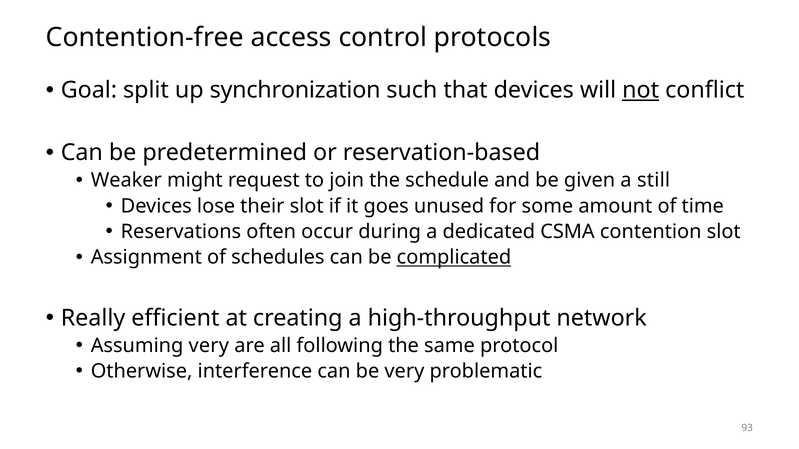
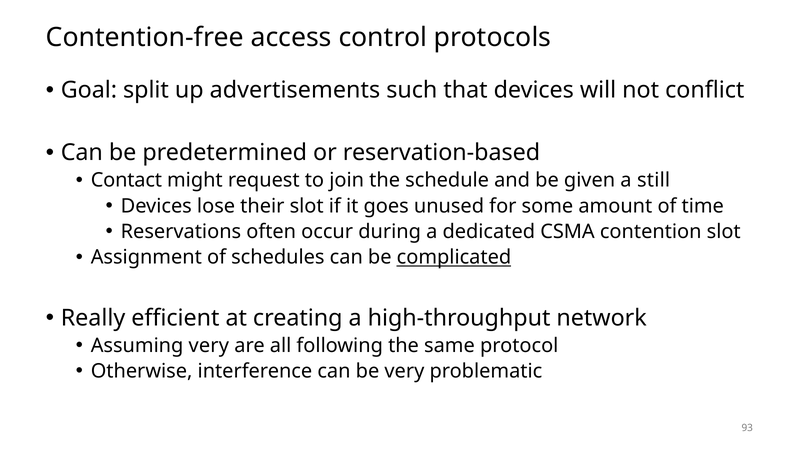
synchronization: synchronization -> advertisements (295, 90)
not underline: present -> none (641, 90)
Weaker: Weaker -> Contact (126, 180)
